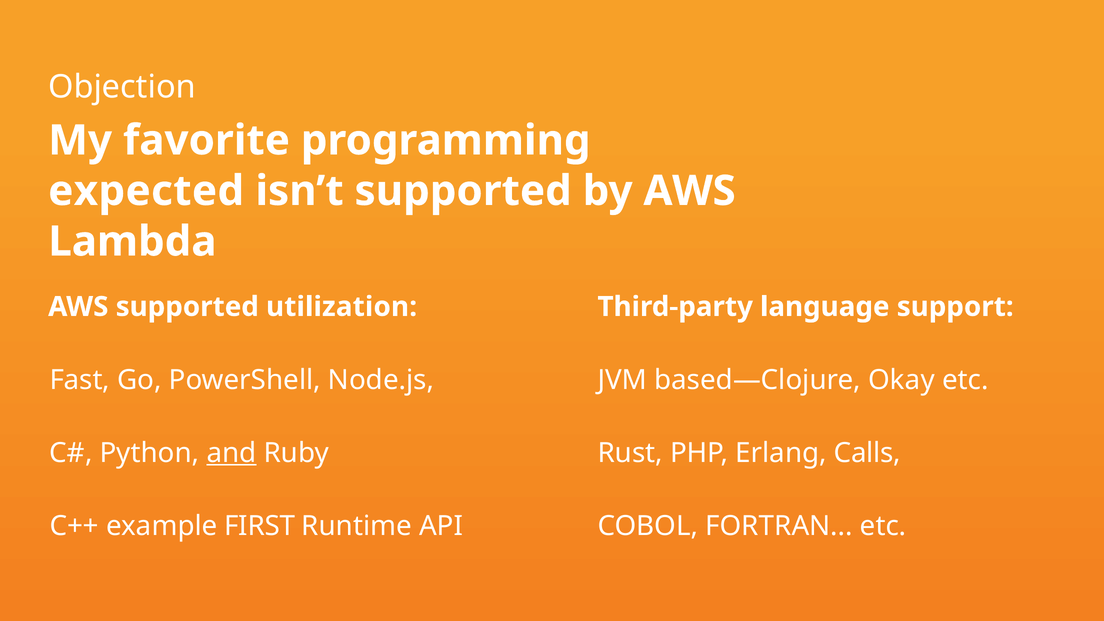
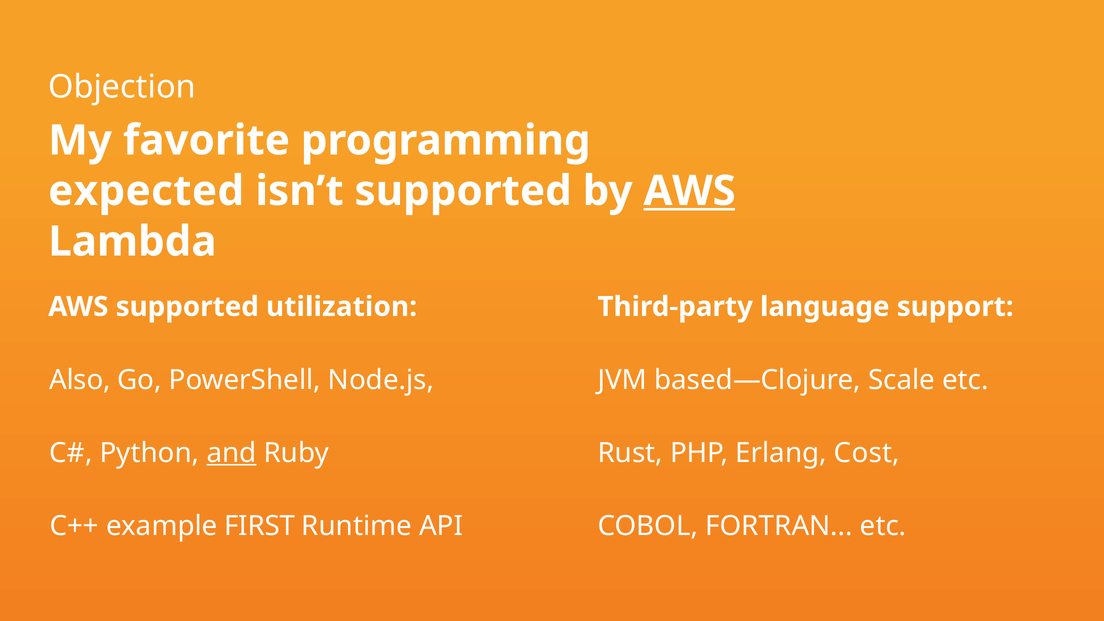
AWS underline: none -> present (690, 191)
Fast: Fast -> Also (80, 380)
Okay: Okay -> Scale (902, 380)
Calls: Calls -> Cost (867, 453)
